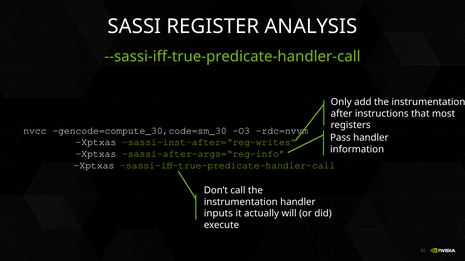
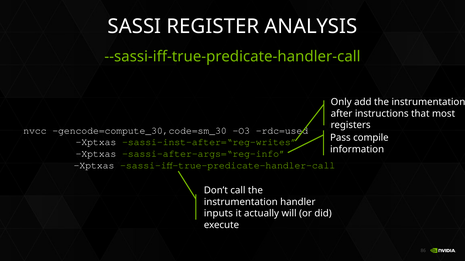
rdc=nvvm: rdc=nvvm -> rdc=used (282, 131)
Pass handler: handler -> compile (371, 138)
